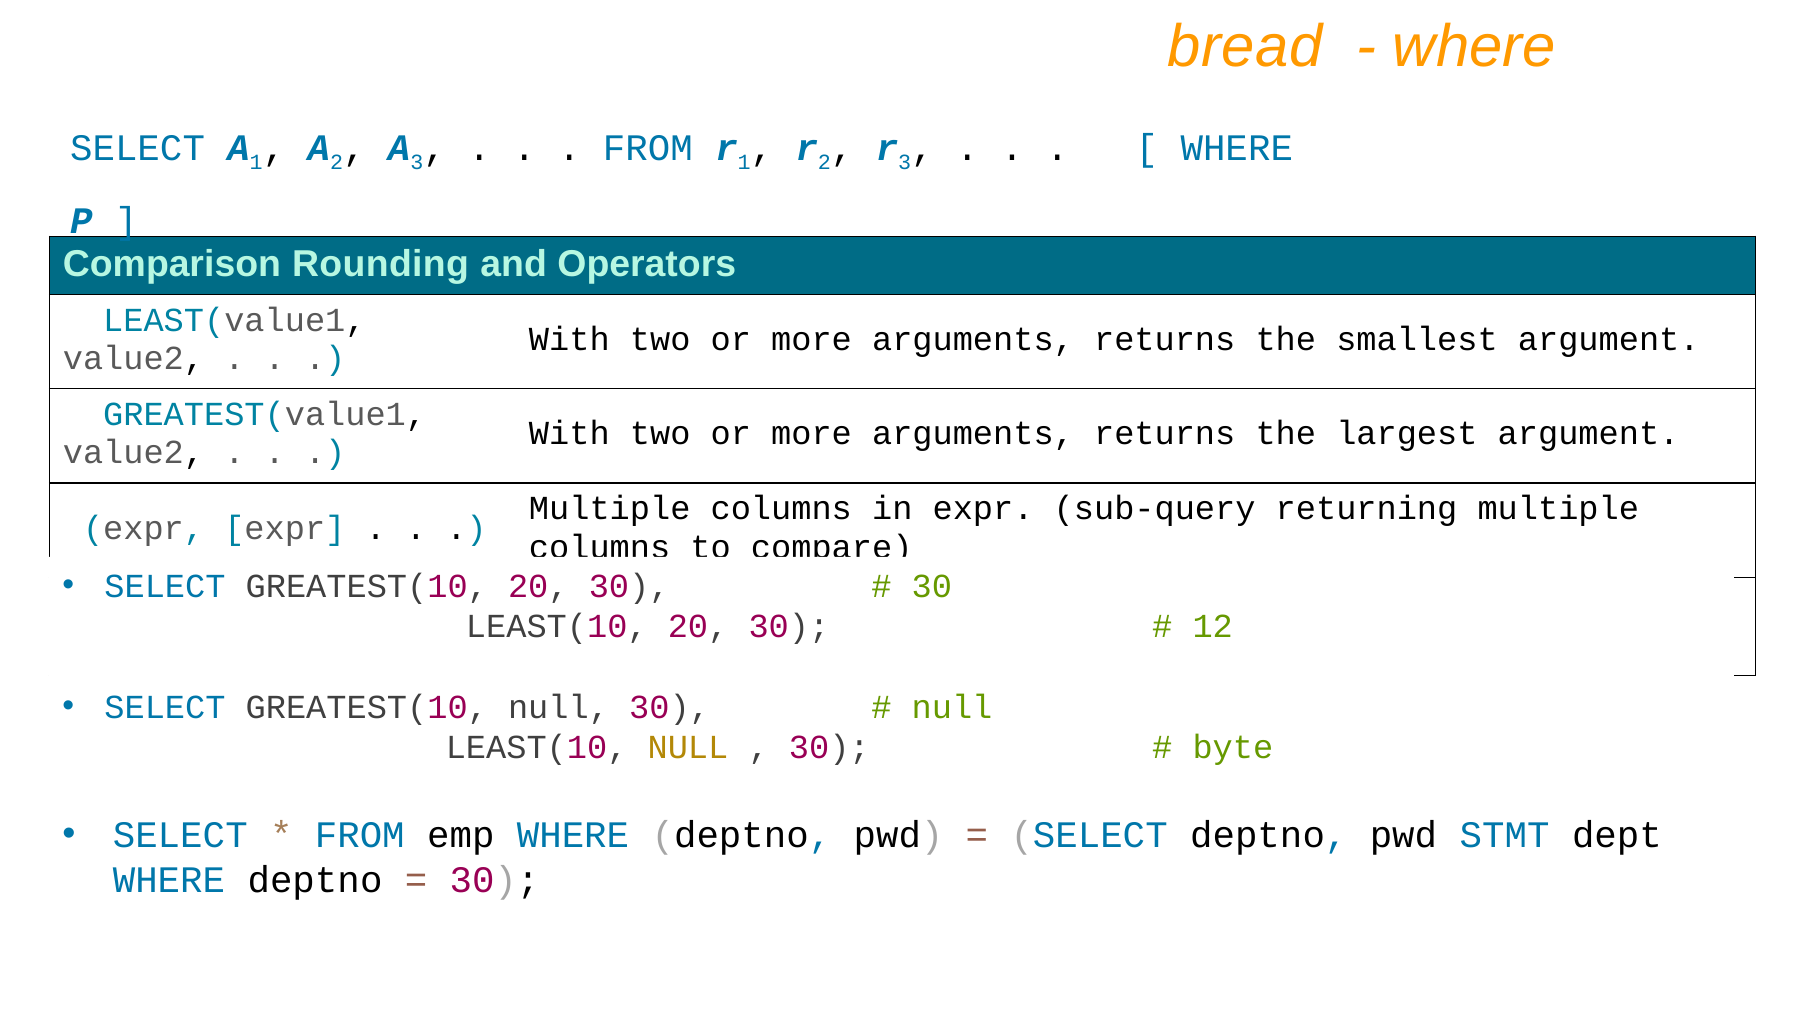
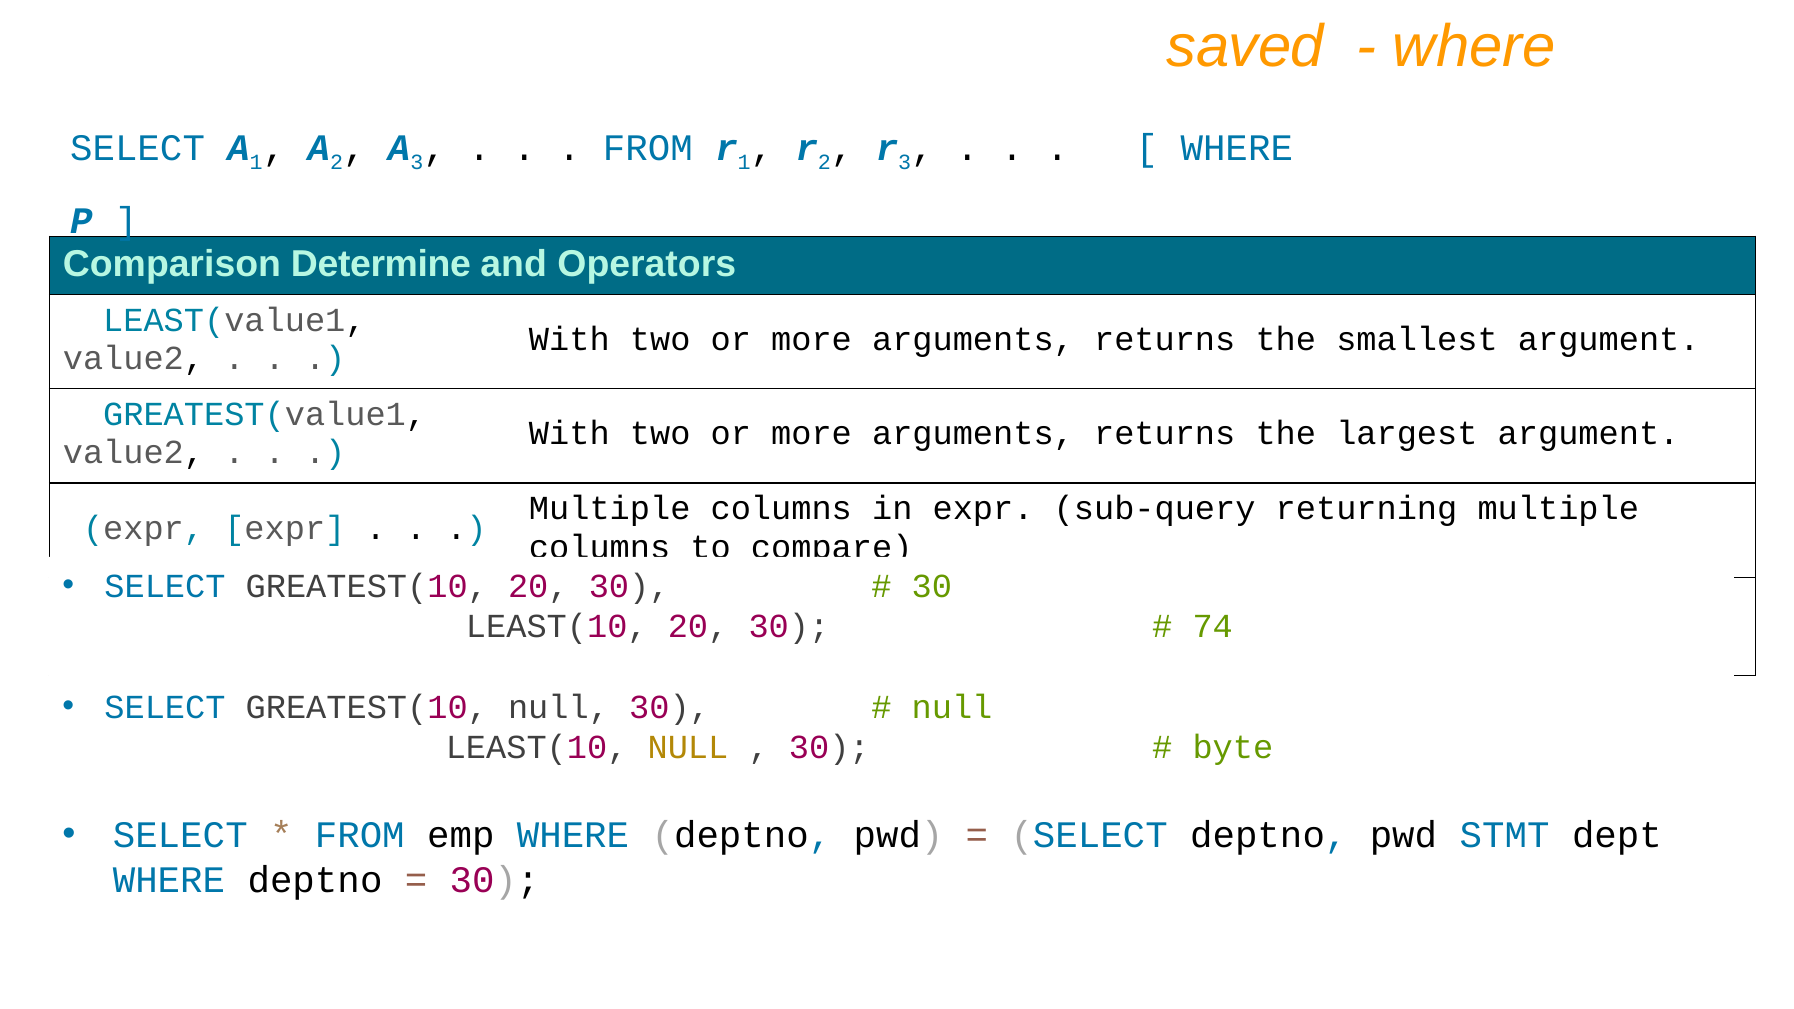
bread: bread -> saved (1246, 47)
Rounding: Rounding -> Determine (381, 264)
12: 12 -> 74 (1213, 626)
